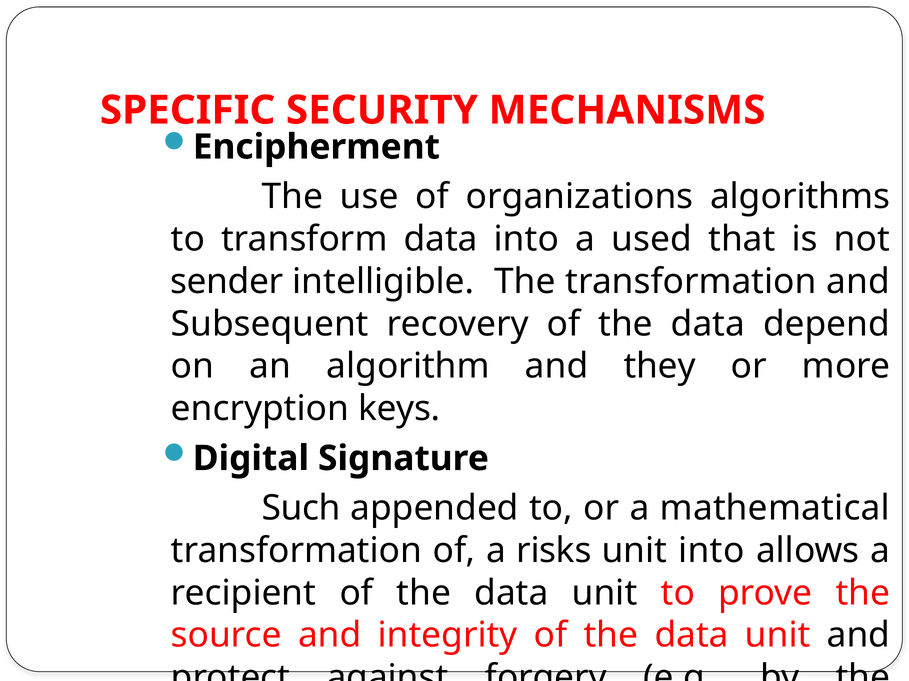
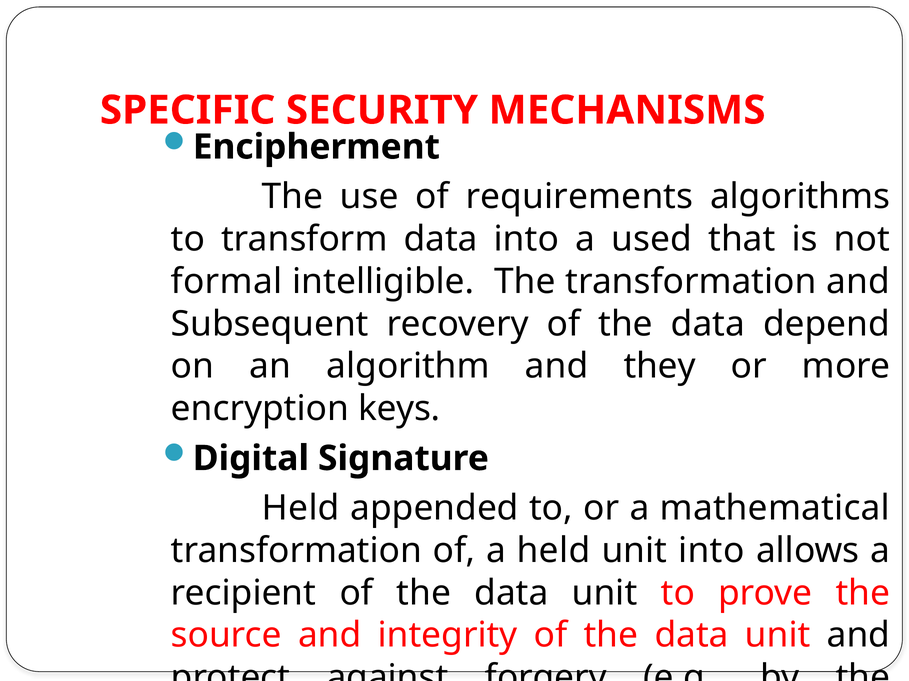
organizations: organizations -> requirements (579, 197)
sender: sender -> formal (227, 282)
Such: Such -> Held (301, 509)
a risks: risks -> held (554, 551)
